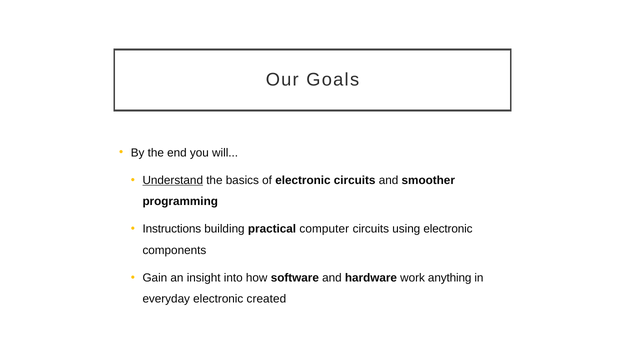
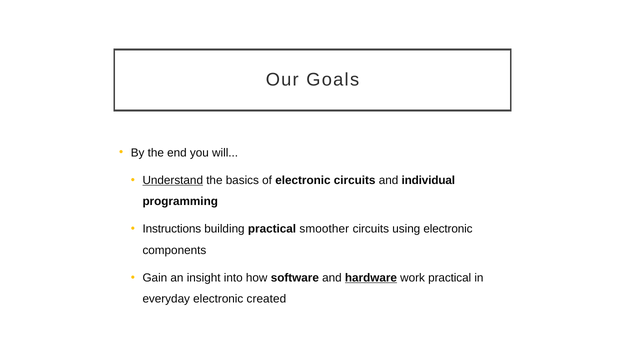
smoother: smoother -> individual (428, 180)
computer: computer -> smoother (324, 229)
hardware underline: none -> present (371, 277)
work anything: anything -> practical (450, 277)
